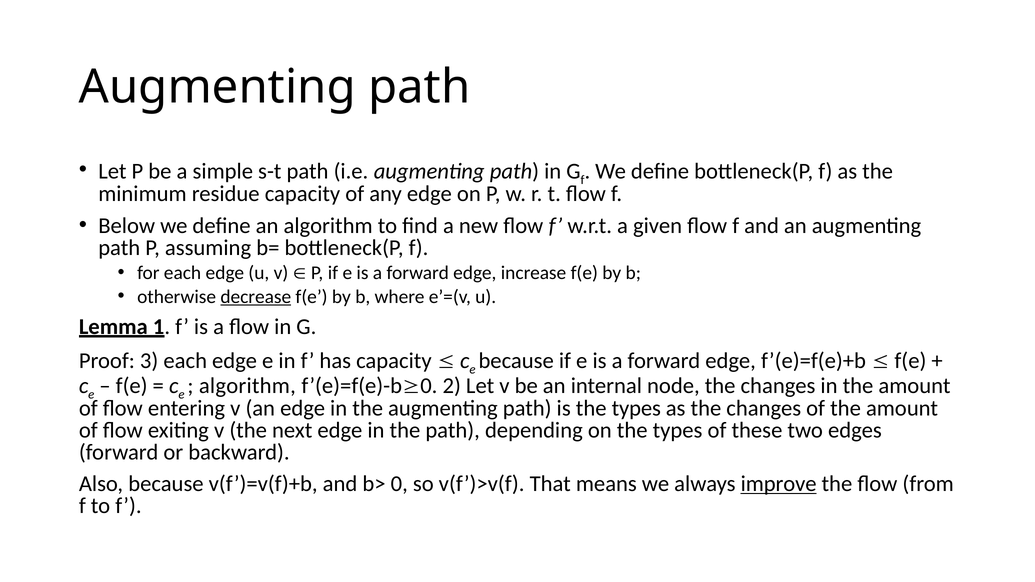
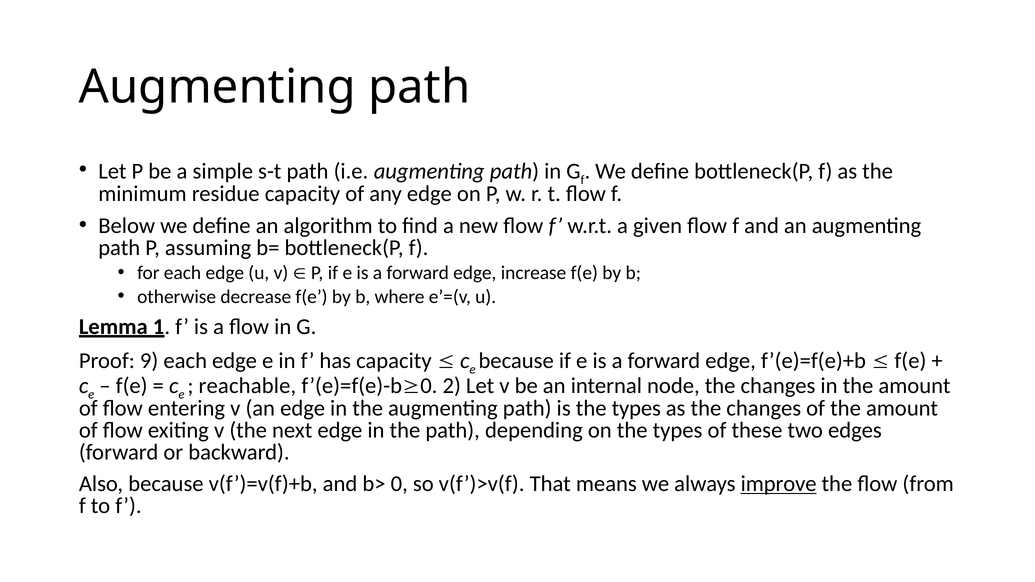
decrease underline: present -> none (256, 297)
3: 3 -> 9 (149, 361)
algorithm: algorithm -> reachable (247, 386)
